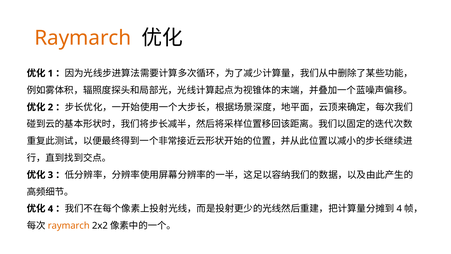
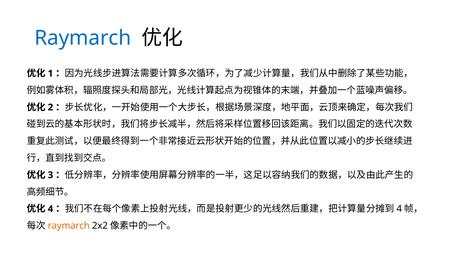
Raymarch colour: orange -> blue (83, 38)
